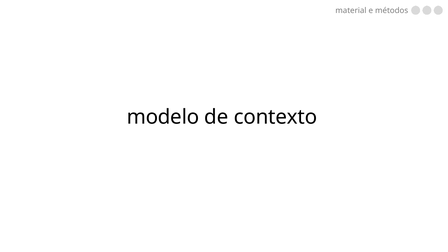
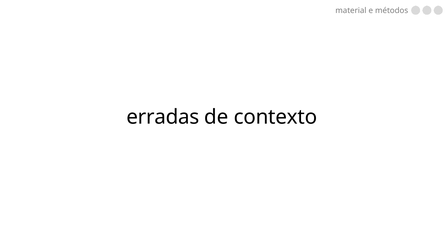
modelo: modelo -> erradas (163, 117)
